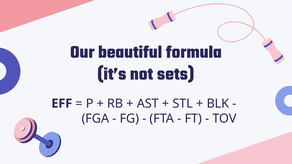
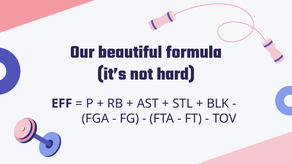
sets: sets -> hard (176, 74)
